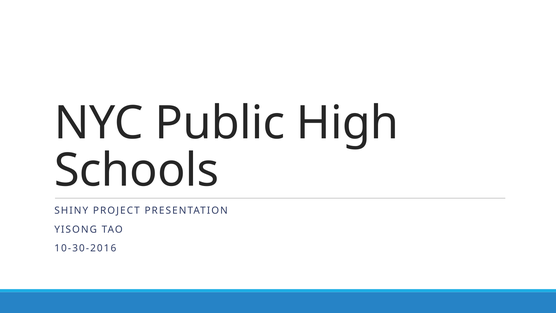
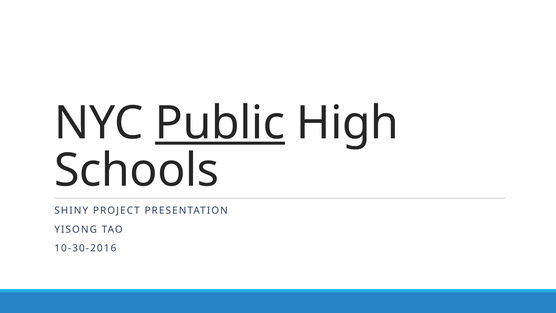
Public underline: none -> present (220, 123)
